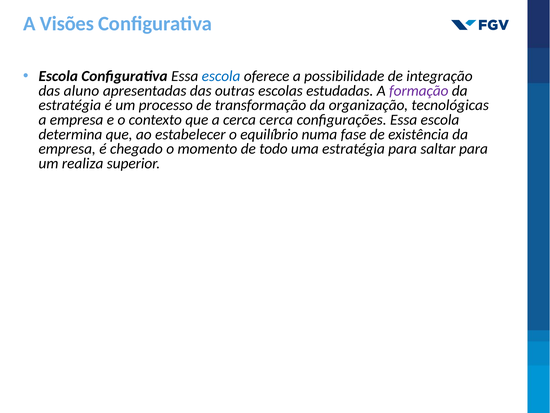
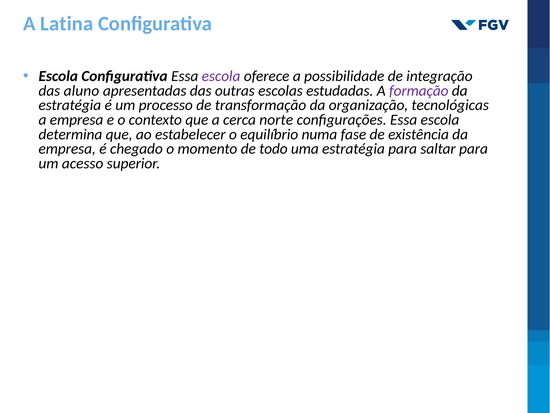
Visões: Visões -> Latina (67, 24)
escola colour: blue -> purple (221, 76)
cerca cerca: cerca -> norte (276, 120)
realiza: realiza -> acesso (83, 163)
